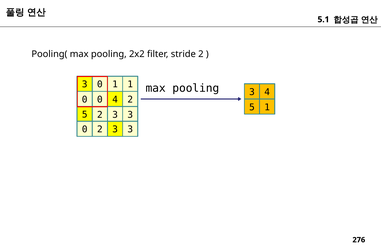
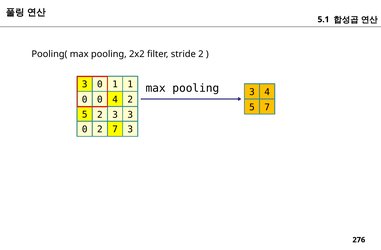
5 1: 1 -> 7 (267, 107)
0 2 3: 3 -> 7 (115, 130)
